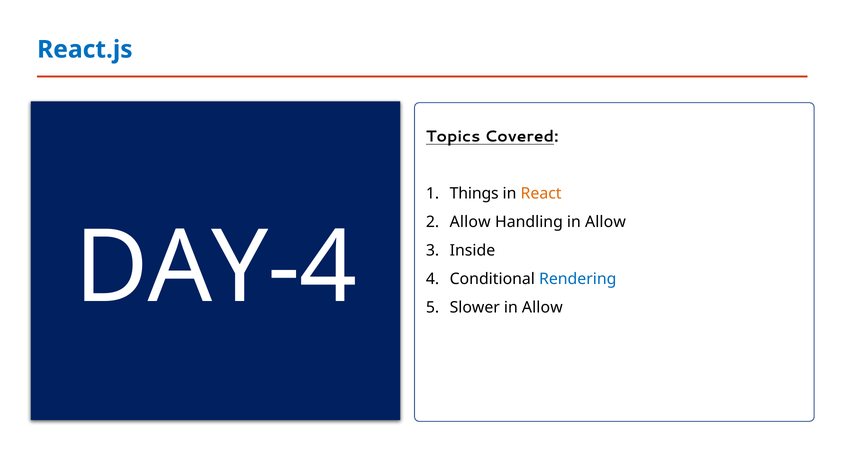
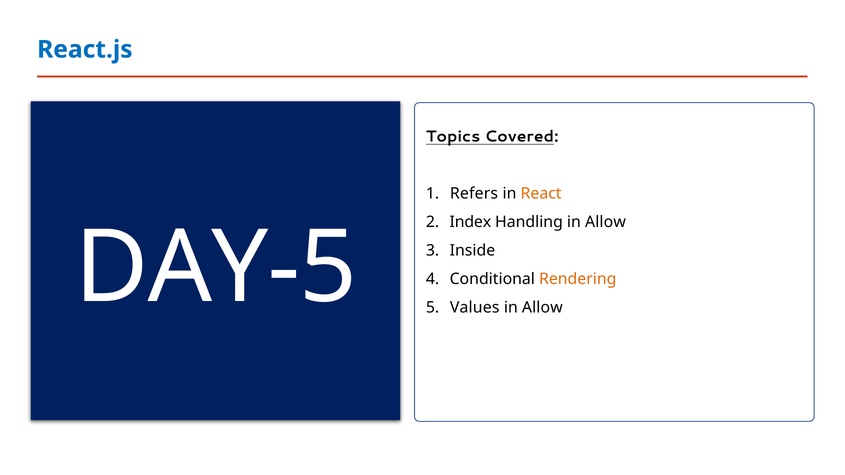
Things: Things -> Refers (474, 193)
Allow: Allow -> Index (470, 222)
DAY-4: DAY-4 -> DAY-5 (216, 268)
Rendering colour: blue -> orange (578, 279)
Slower: Slower -> Values (475, 308)
